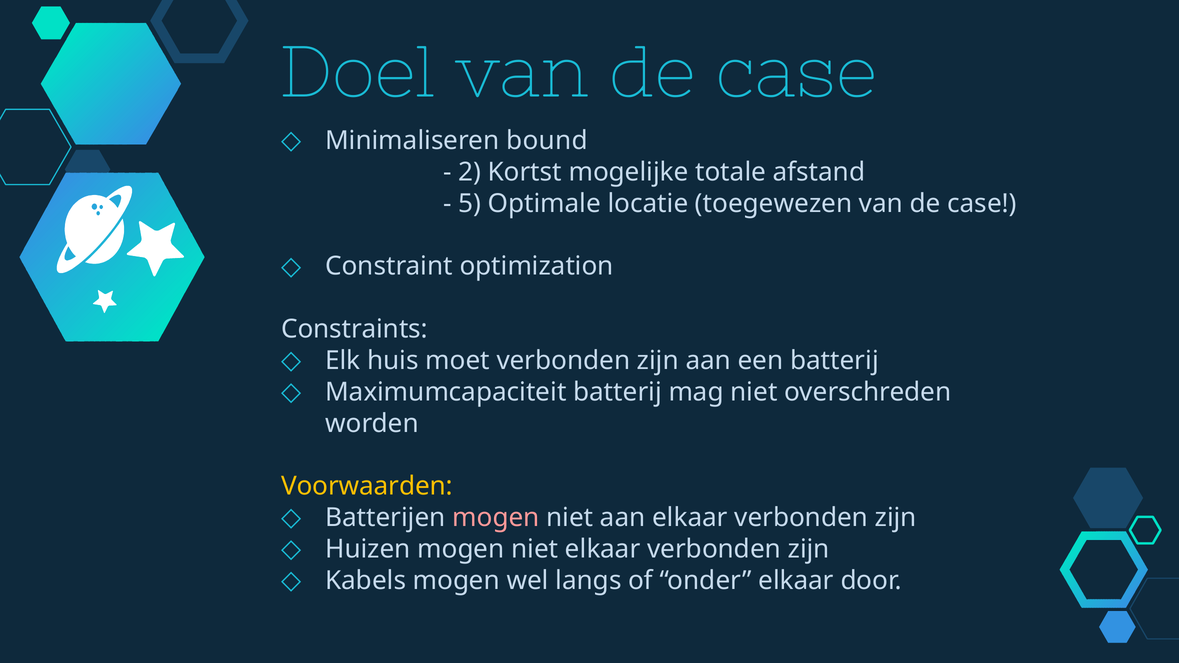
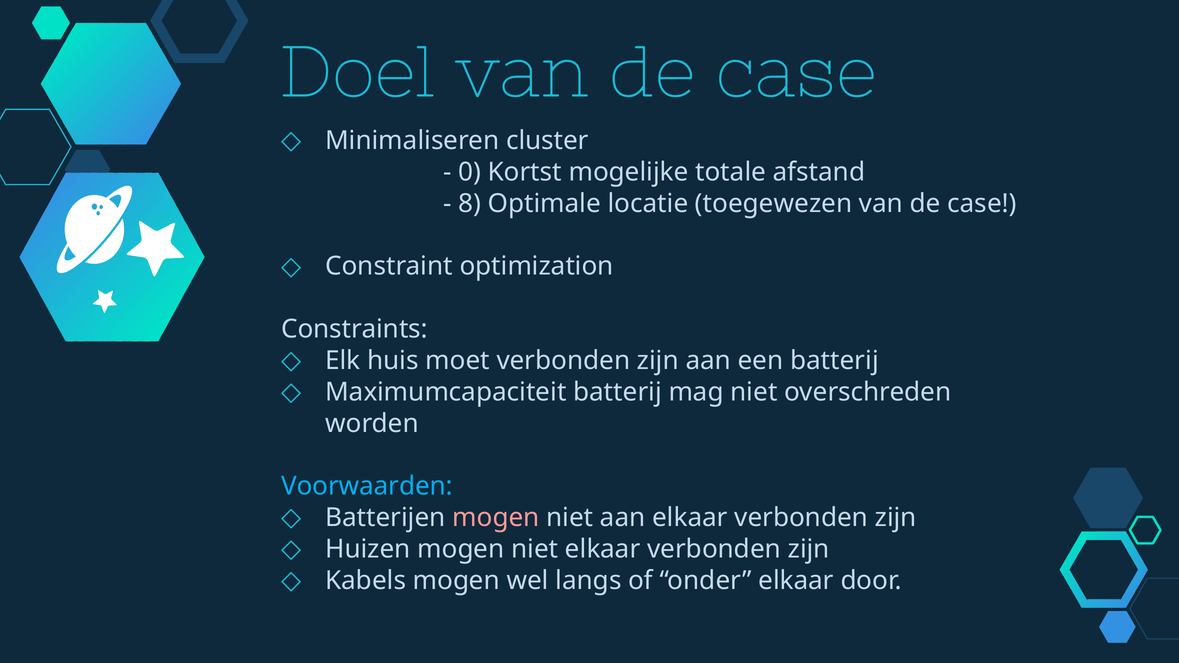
bound: bound -> cluster (547, 141)
2: 2 -> 0 (470, 172)
5: 5 -> 8 (470, 204)
Voorwaarden colour: yellow -> light blue (367, 486)
